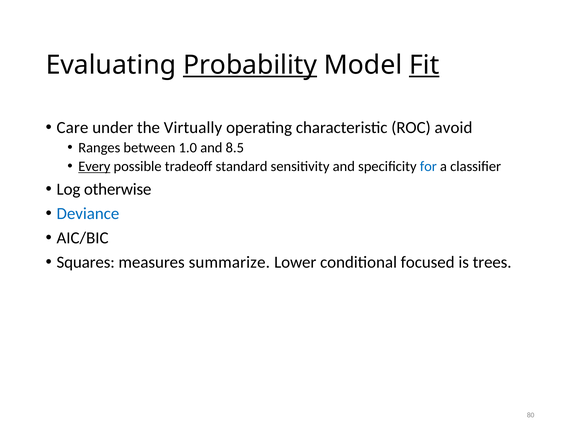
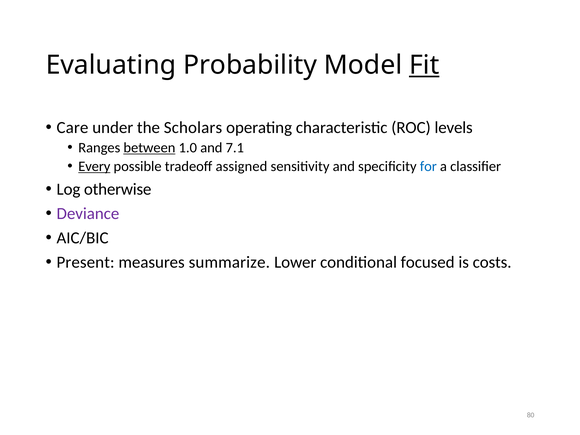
Probability underline: present -> none (250, 65)
Virtually: Virtually -> Scholars (193, 128)
avoid: avoid -> levels (454, 128)
between underline: none -> present (149, 148)
8.5: 8.5 -> 7.1 (235, 148)
standard: standard -> assigned (241, 166)
Deviance colour: blue -> purple (88, 214)
Squares: Squares -> Present (86, 262)
trees: trees -> costs (492, 262)
